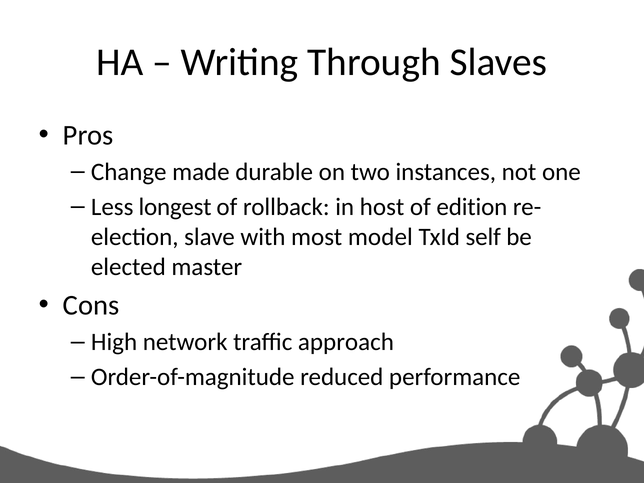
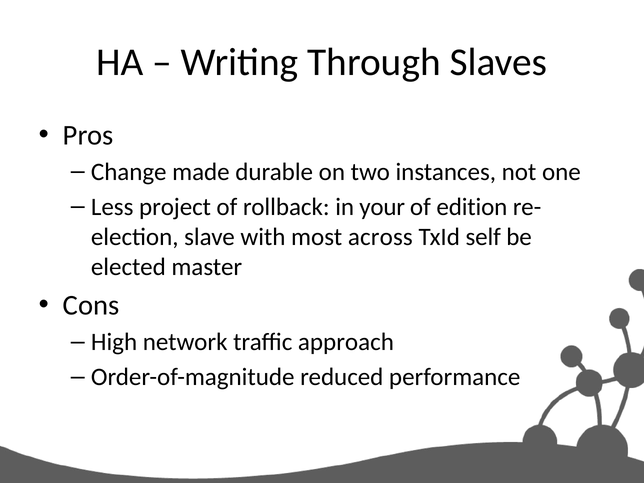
longest: longest -> project (175, 207)
host: host -> your (382, 207)
model: model -> across (380, 237)
